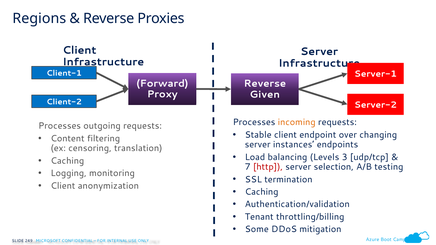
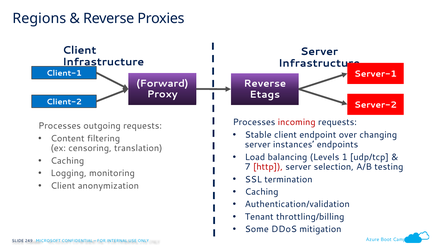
Given: Given -> Etags (265, 95)
incoming colour: orange -> red (297, 122)
3: 3 -> 1 (345, 157)
